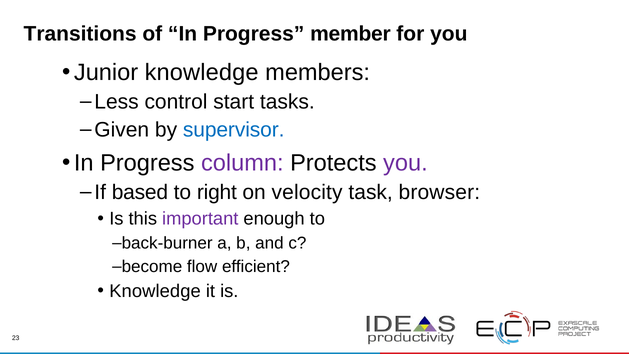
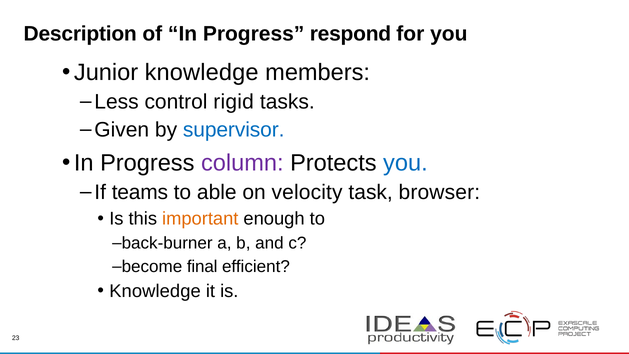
Transitions: Transitions -> Description (80, 34)
member: member -> respond (350, 34)
start: start -> rigid (234, 102)
you colour: purple -> blue (405, 163)
based: based -> teams (140, 192)
right: right -> able (217, 192)
important colour: purple -> orange (200, 219)
flow: flow -> final (202, 267)
